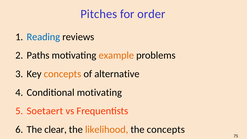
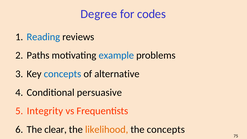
Pitches: Pitches -> Degree (99, 14)
order: order -> codes (151, 14)
example colour: orange -> blue (116, 55)
concepts colour: orange -> blue (62, 74)
Conditional motivating: motivating -> persuasive (99, 92)
Soetaert: Soetaert -> Integrity (45, 111)
